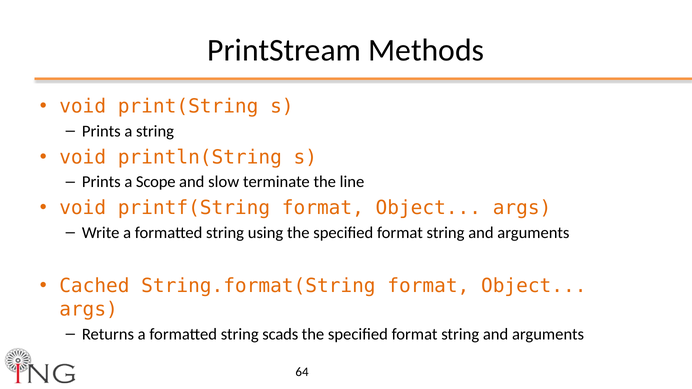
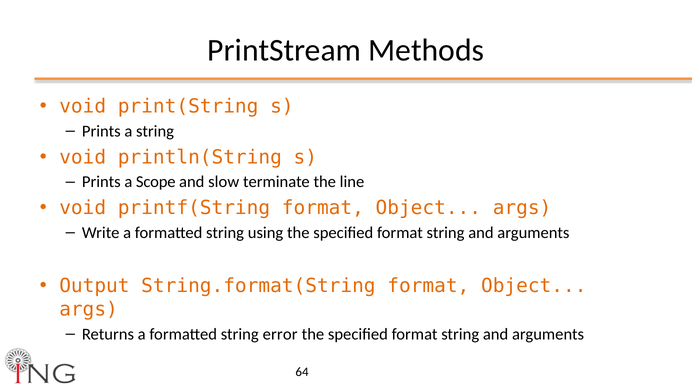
Cached: Cached -> Output (94, 286)
scads: scads -> error (280, 334)
